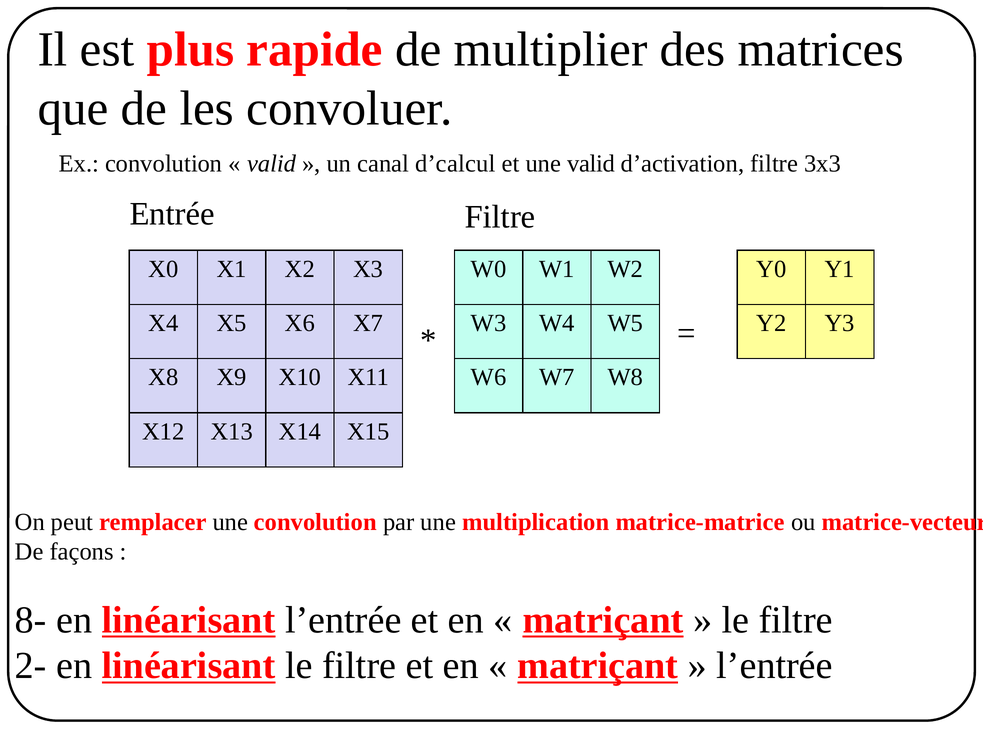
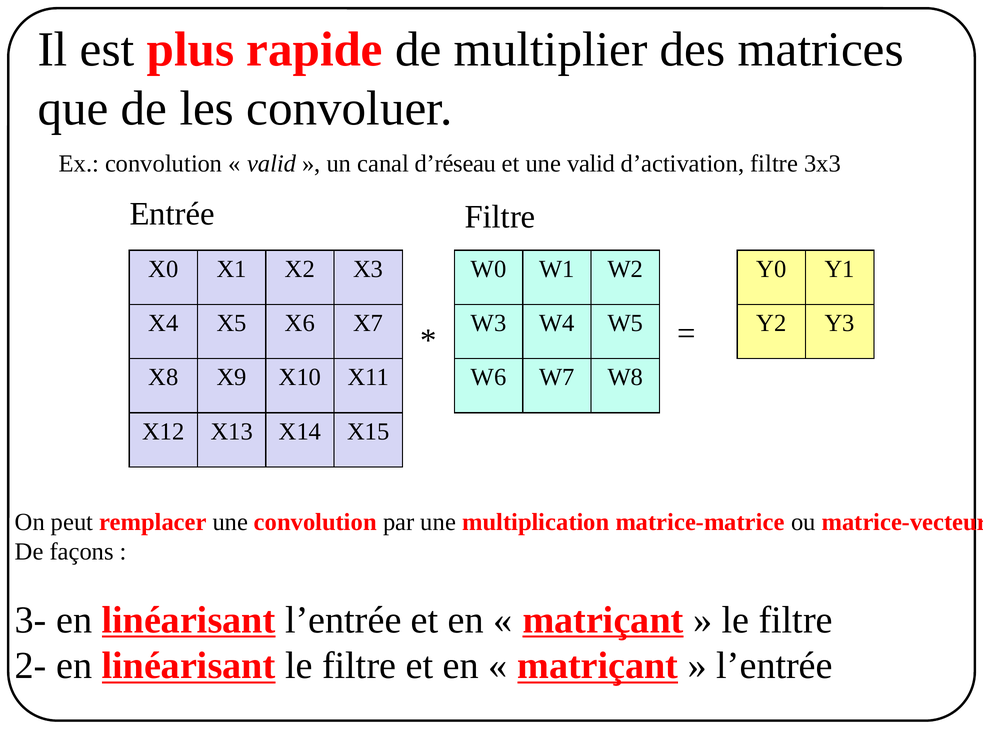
d’calcul: d’calcul -> d’réseau (455, 163)
8-: 8- -> 3- (31, 620)
